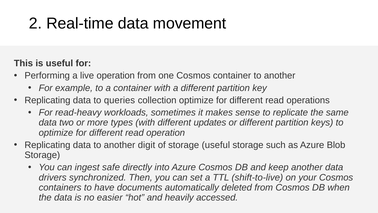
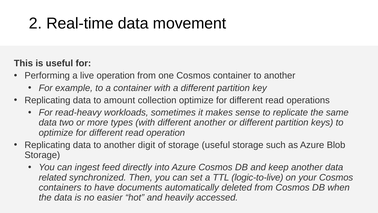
queries: queries -> amount (119, 100)
different updates: updates -> another (210, 122)
safe: safe -> feed (111, 167)
drivers: drivers -> related (53, 177)
shift-to-live: shift-to-live -> logic-to-live (257, 177)
